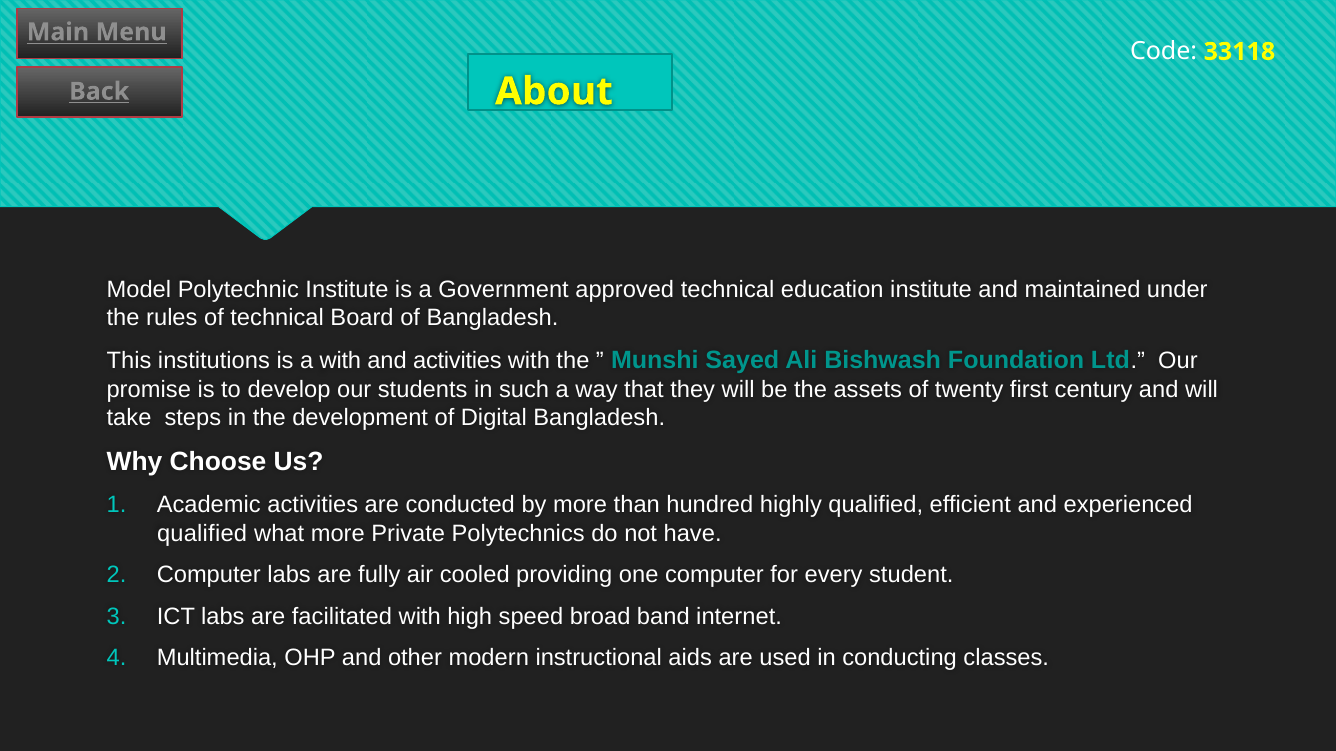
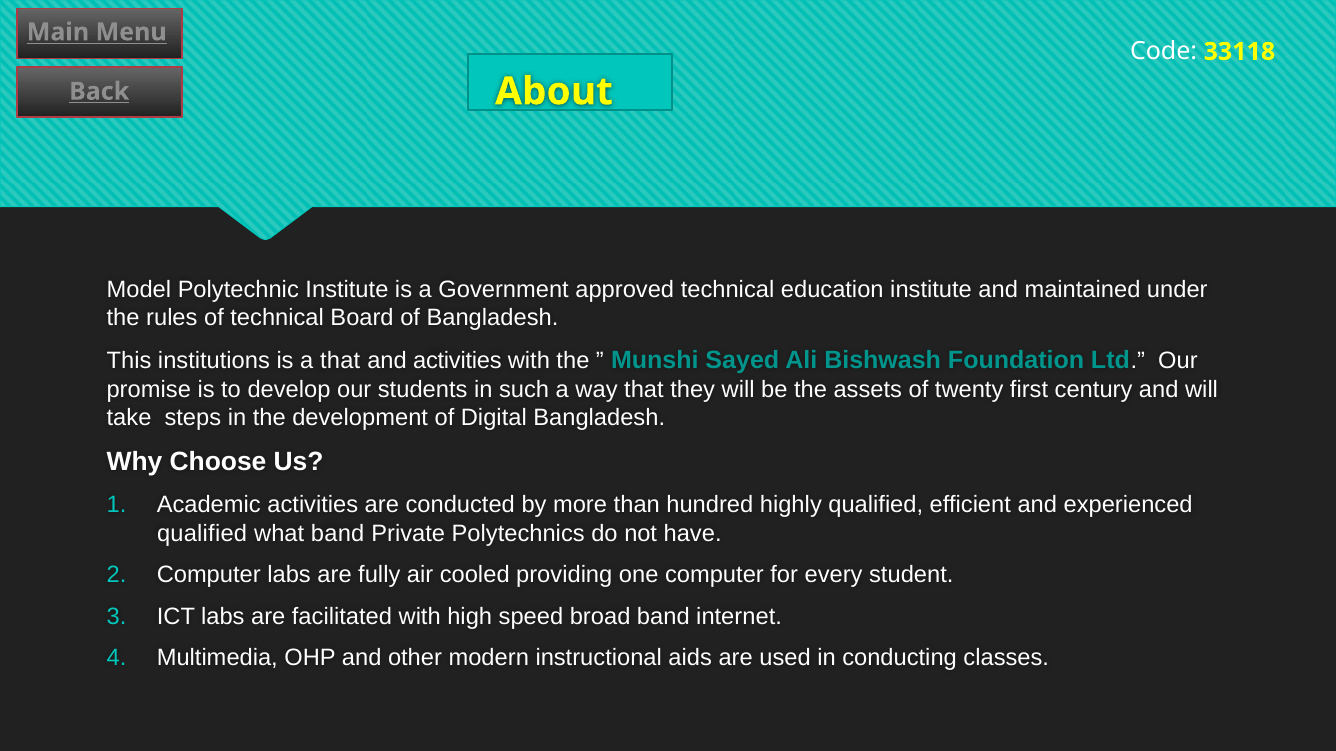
a with: with -> that (340, 361)
what more: more -> band (338, 534)
